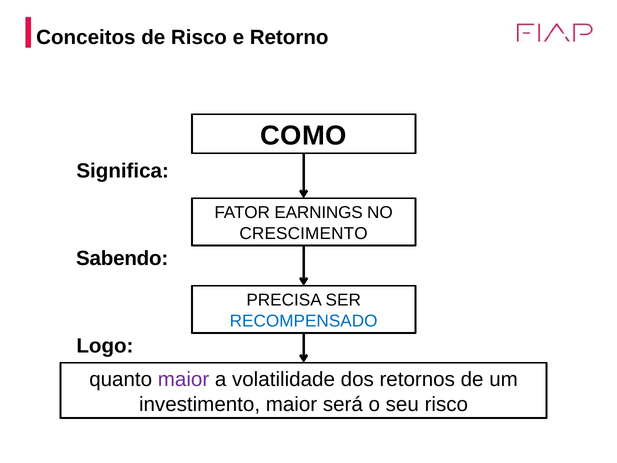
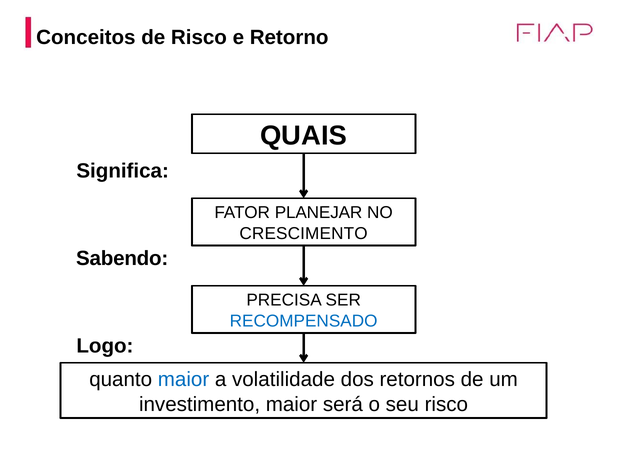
COMO: COMO -> QUAIS (304, 136)
EARNINGS: EARNINGS -> PLANEJAR (319, 213)
maior colour: purple -> blue (184, 379)
